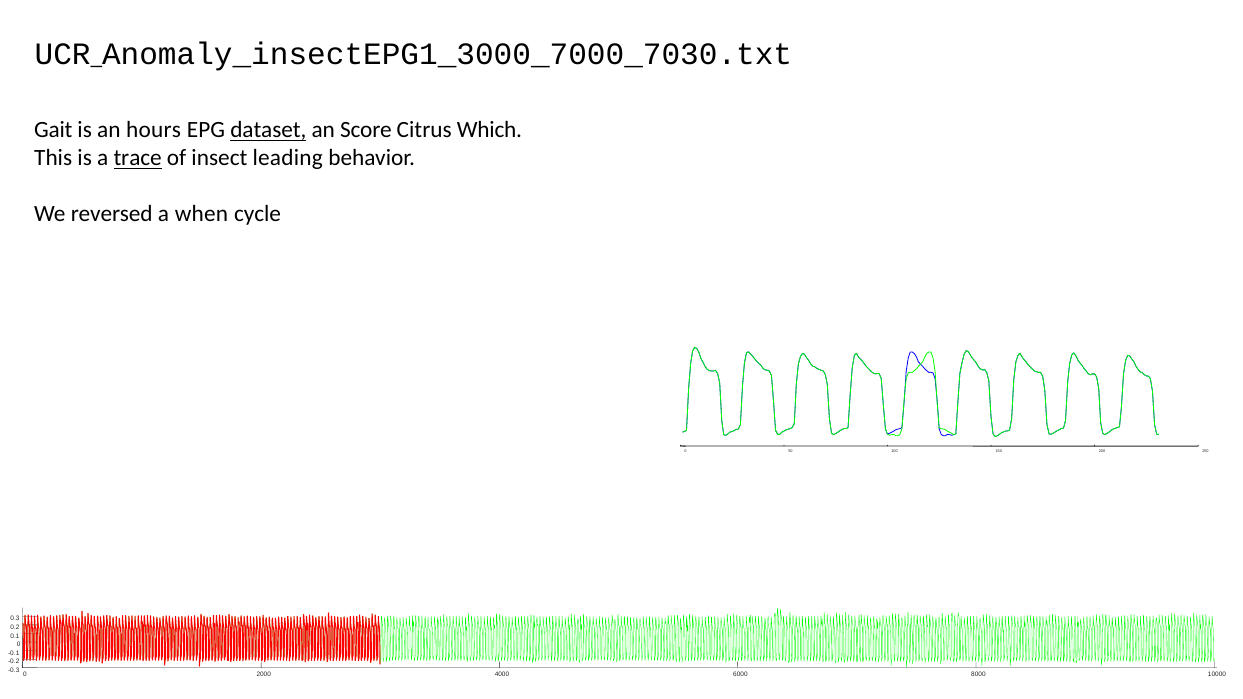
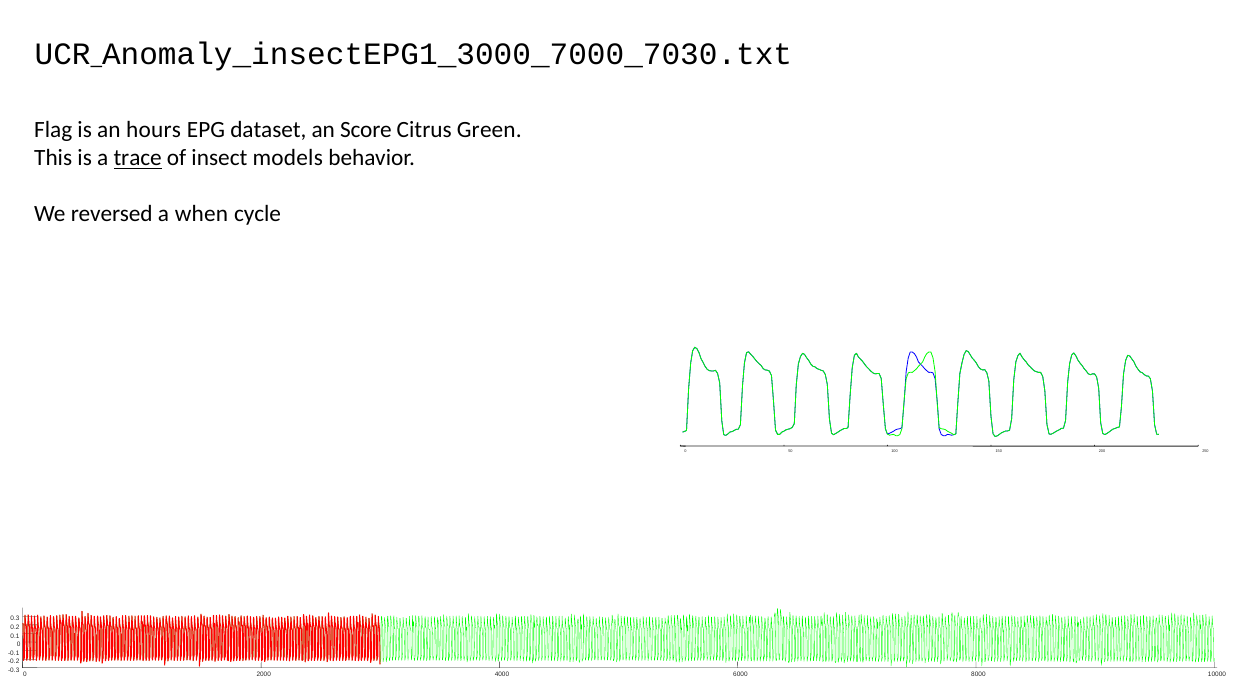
Gait: Gait -> Flag (53, 130)
dataset underline: present -> none (268, 130)
Which: Which -> Green (489, 130)
leading: leading -> models (288, 158)
